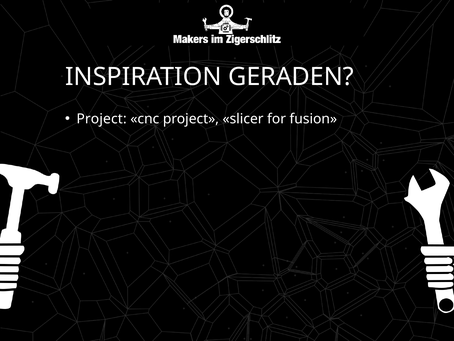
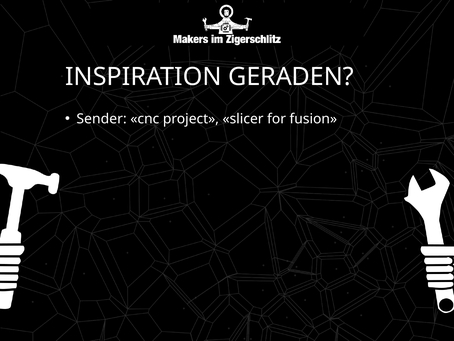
Project: Project -> Sender (102, 119)
